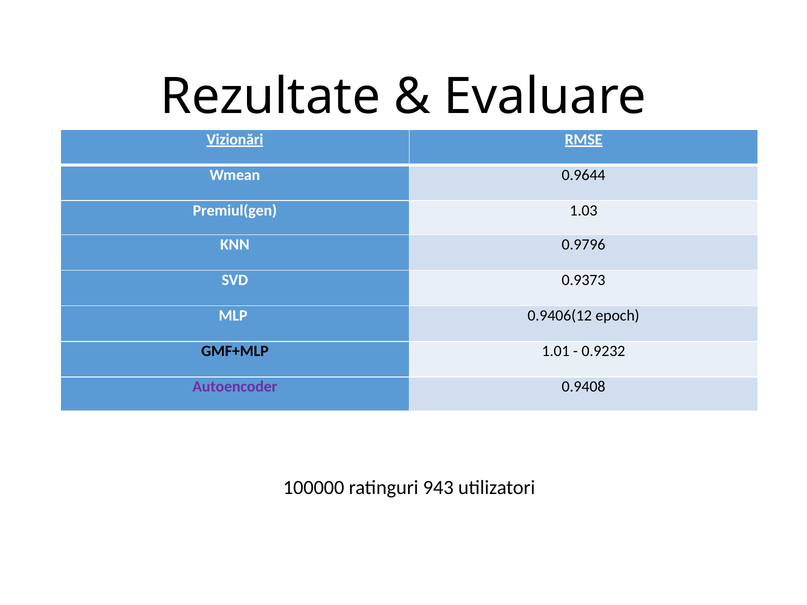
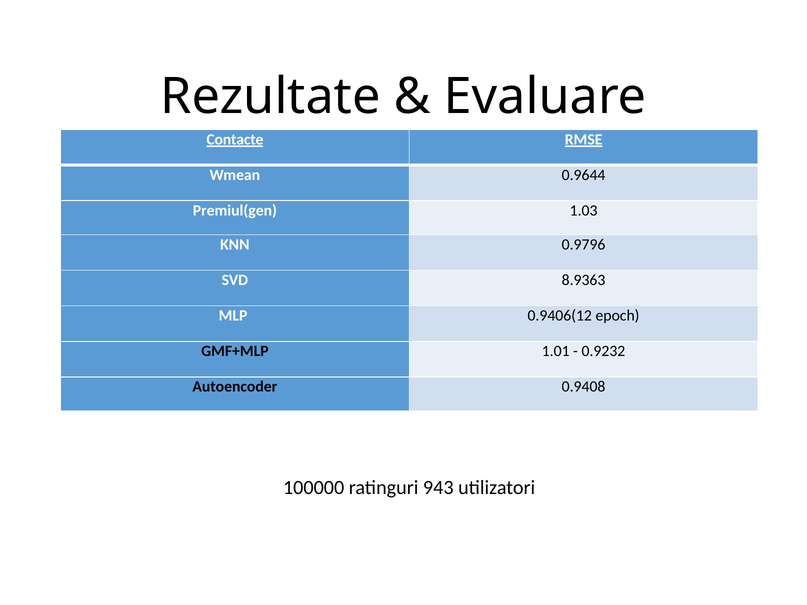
Vizionări: Vizionări -> Contacte (235, 139)
0.9373: 0.9373 -> 8.9363 (584, 280)
Autoencoder colour: purple -> black (235, 387)
